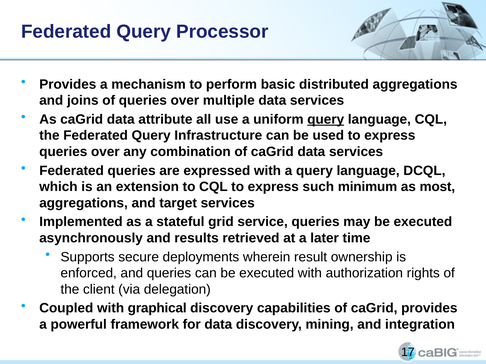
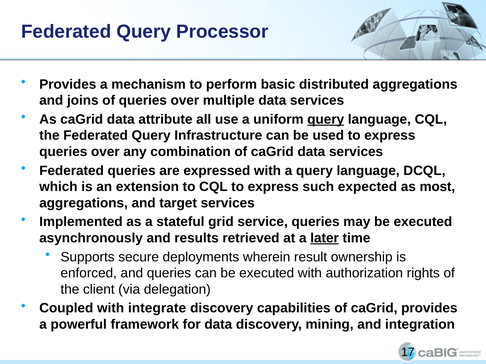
minimum: minimum -> expected (367, 187)
later underline: none -> present (325, 238)
graphical: graphical -> integrate (157, 309)
